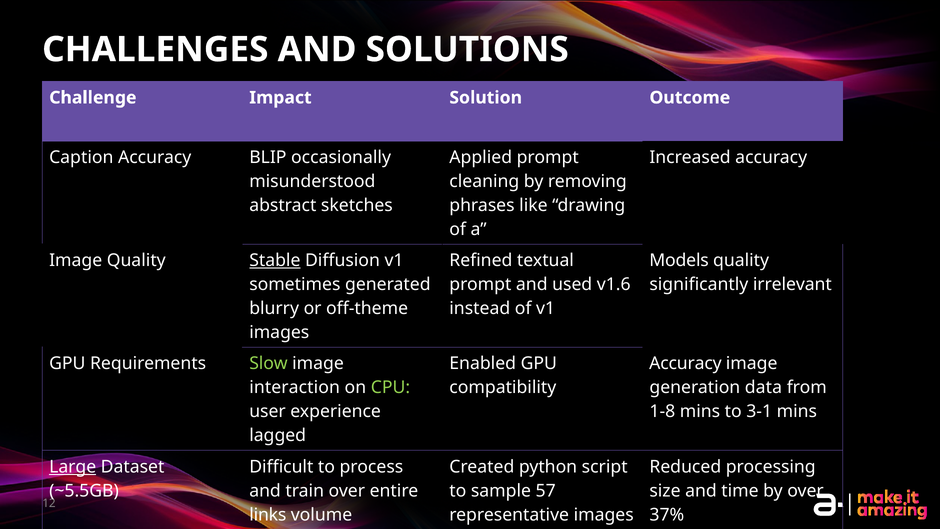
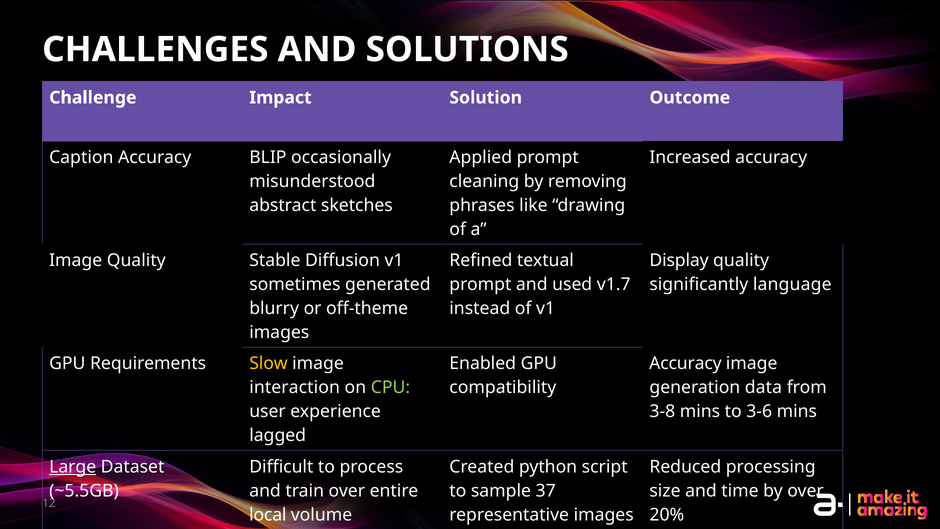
Stable underline: present -> none (275, 260)
Models: Models -> Display (679, 260)
v1.6: v1.6 -> v1.7 (614, 284)
irrelevant: irrelevant -> language (792, 284)
Slow colour: light green -> yellow (268, 363)
1-8: 1-8 -> 3-8 (662, 411)
3-1: 3-1 -> 3-6 (759, 411)
57: 57 -> 37 (546, 490)
links: links -> local (268, 514)
37%: 37% -> 20% (667, 514)
